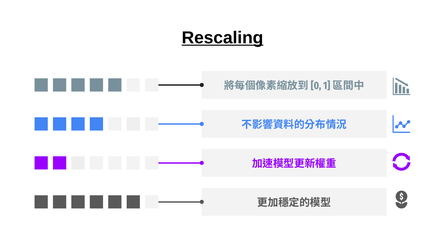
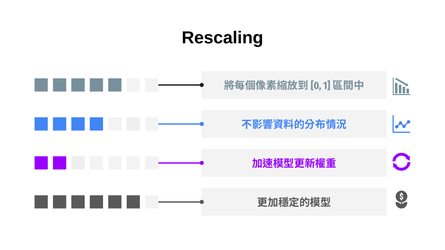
Rescaling underline: present -> none (222, 38)
